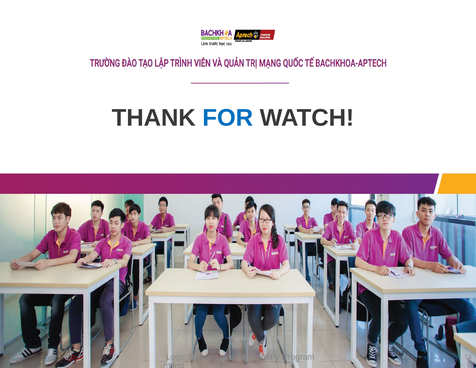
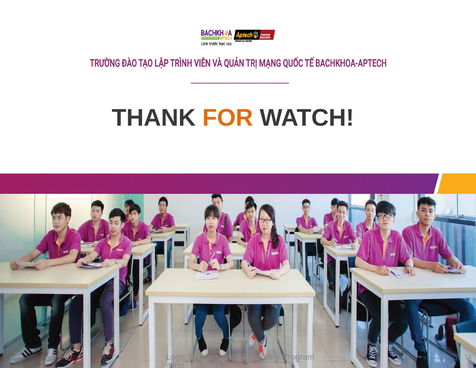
FOR colour: blue -> orange (228, 118)
